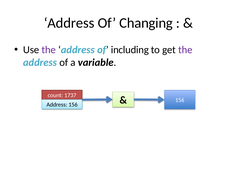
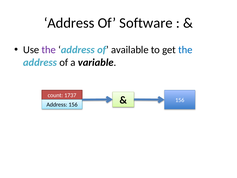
Changing: Changing -> Software (146, 23)
including: including -> available (130, 50)
the colour: purple -> blue (185, 50)
